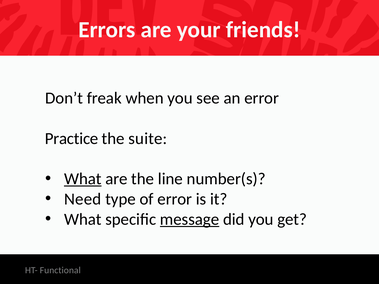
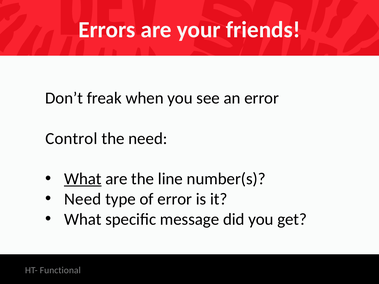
Practice: Practice -> Control (71, 139)
the suite: suite -> need (148, 139)
message underline: present -> none (190, 219)
